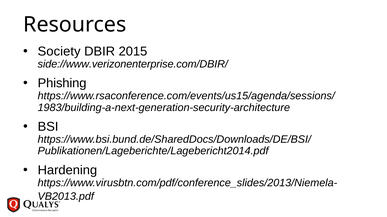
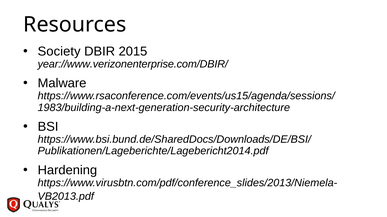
side://www.verizonenterprise.com/DBIR/: side://www.verizonenterprise.com/DBIR/ -> year://www.verizonenterprise.com/DBIR/ (133, 64)
Phishing: Phishing -> Malware (62, 83)
